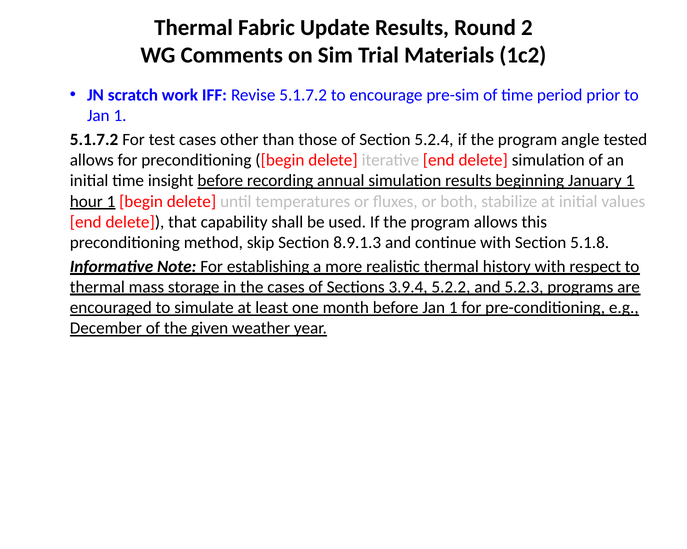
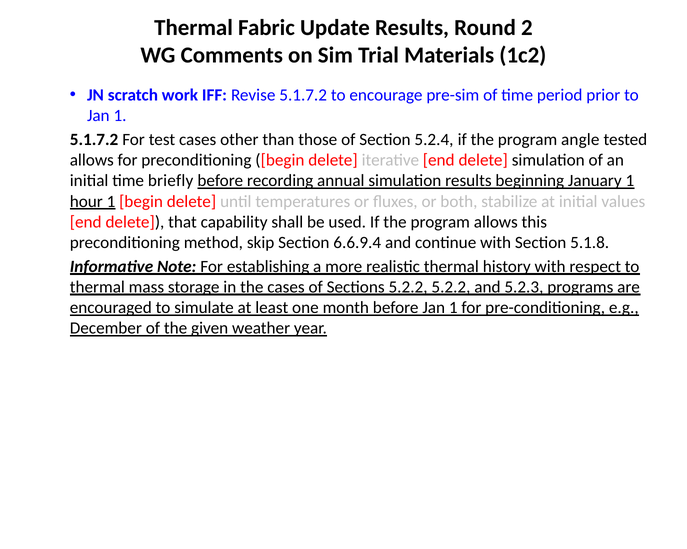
insight: insight -> briefly (171, 181)
8.9.1.3: 8.9.1.3 -> 6.6.9.4 (357, 243)
Sections 3.9.4: 3.9.4 -> 5.2.2 (408, 287)
